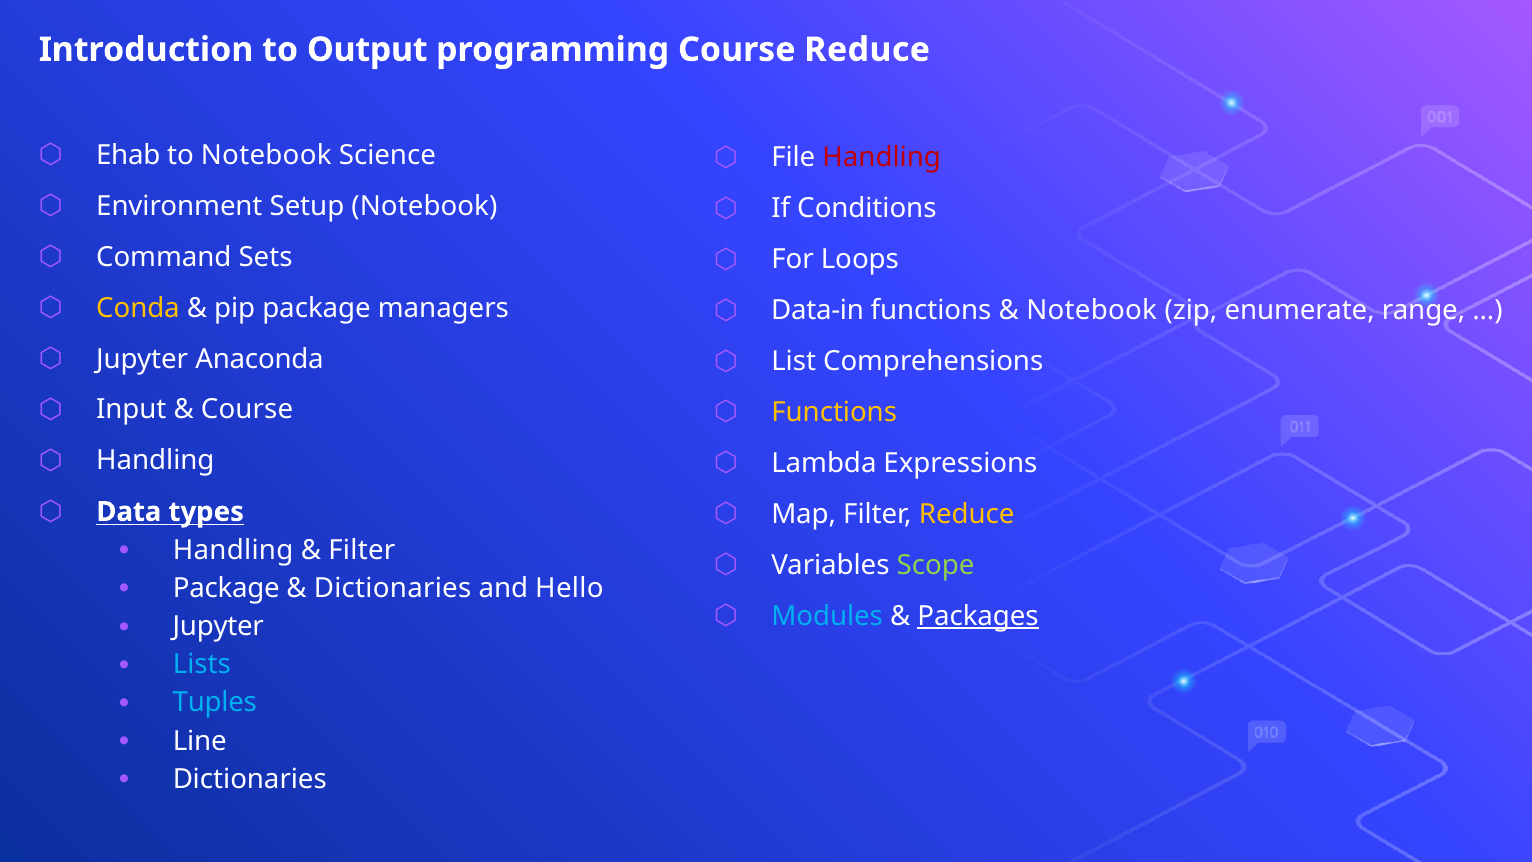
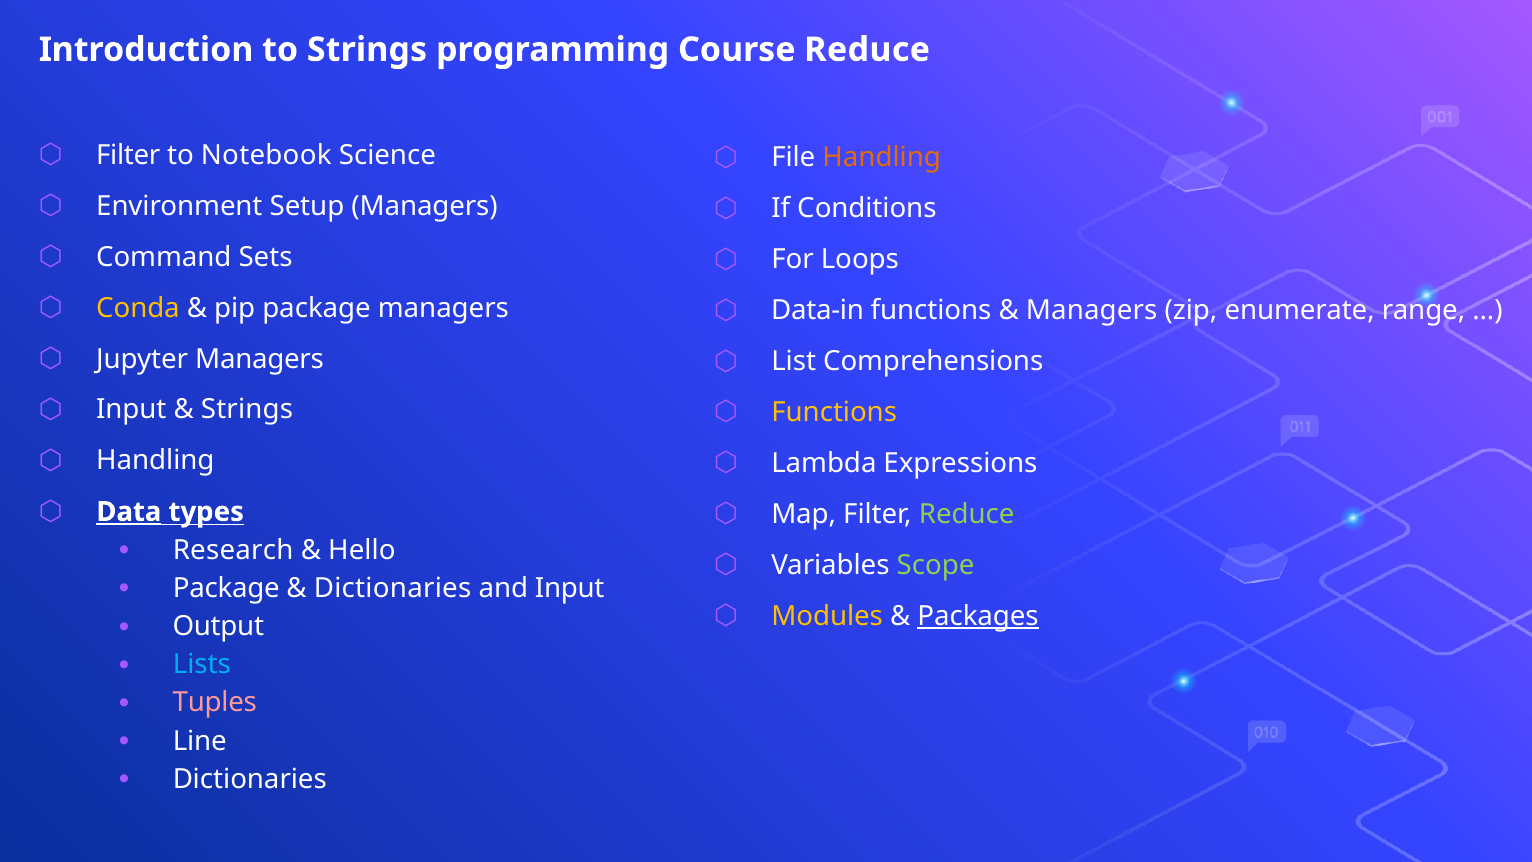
to Output: Output -> Strings (367, 50)
Ehab: Ehab -> Filter (128, 155)
Handling colour: red -> orange (882, 157)
Setup Notebook: Notebook -> Managers (425, 206)
Notebook: Notebook -> Managers (1092, 310)
Jupyter Anaconda: Anaconda -> Managers (260, 359)
Course: Course -> Strings (247, 410)
Data underline: none -> present (129, 512)
Reduce colour: yellow -> light green (967, 514)
Handling: Handling -> Research (233, 550)
Filter: Filter -> Hello (362, 550)
and Hello: Hello -> Input (570, 588)
Modules colour: light blue -> yellow (827, 616)
Jupyter: Jupyter -> Output (218, 626)
Tuples colour: light blue -> pink (215, 703)
